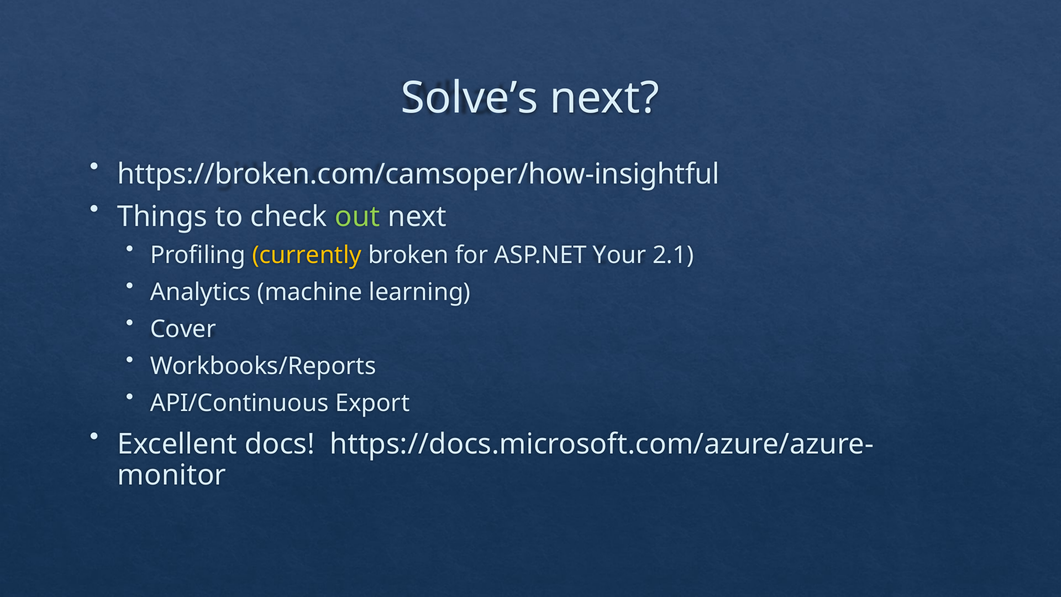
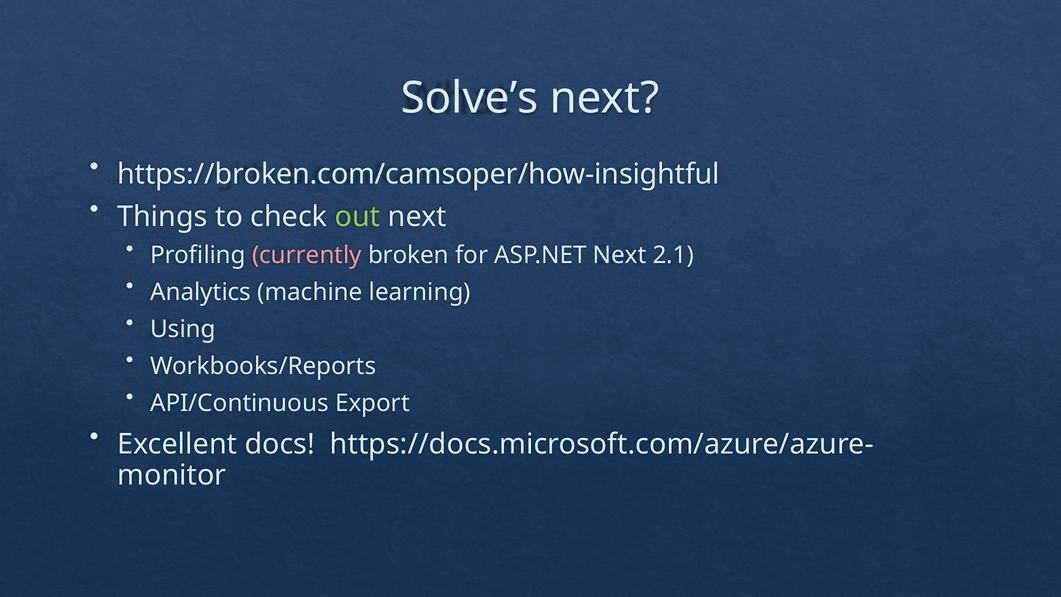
currently colour: yellow -> pink (307, 255)
ASP.NET Your: Your -> Next (620, 255)
Cover: Cover -> Using (183, 329)
